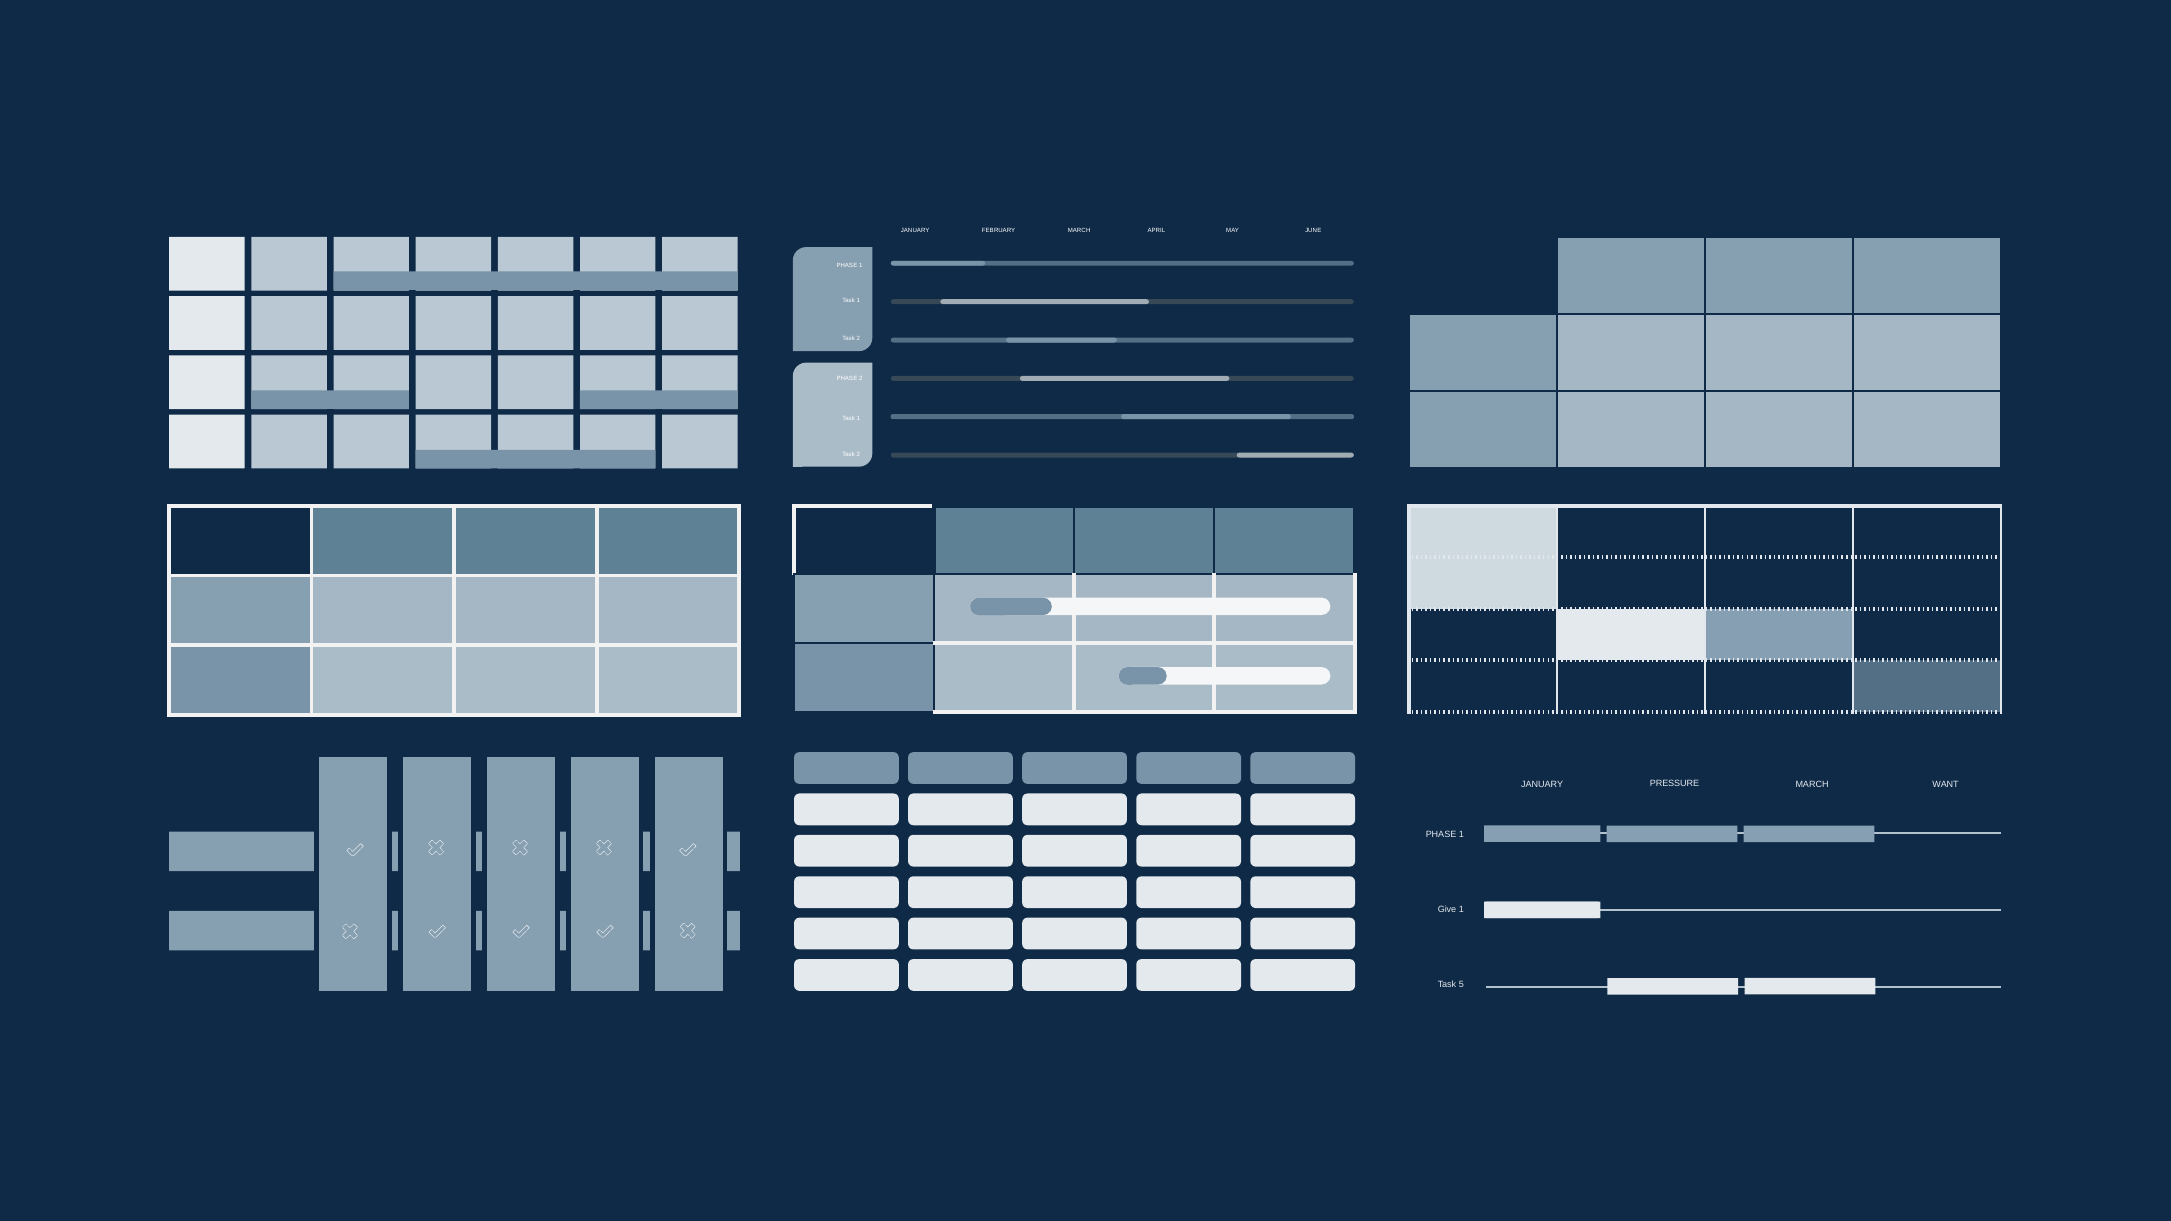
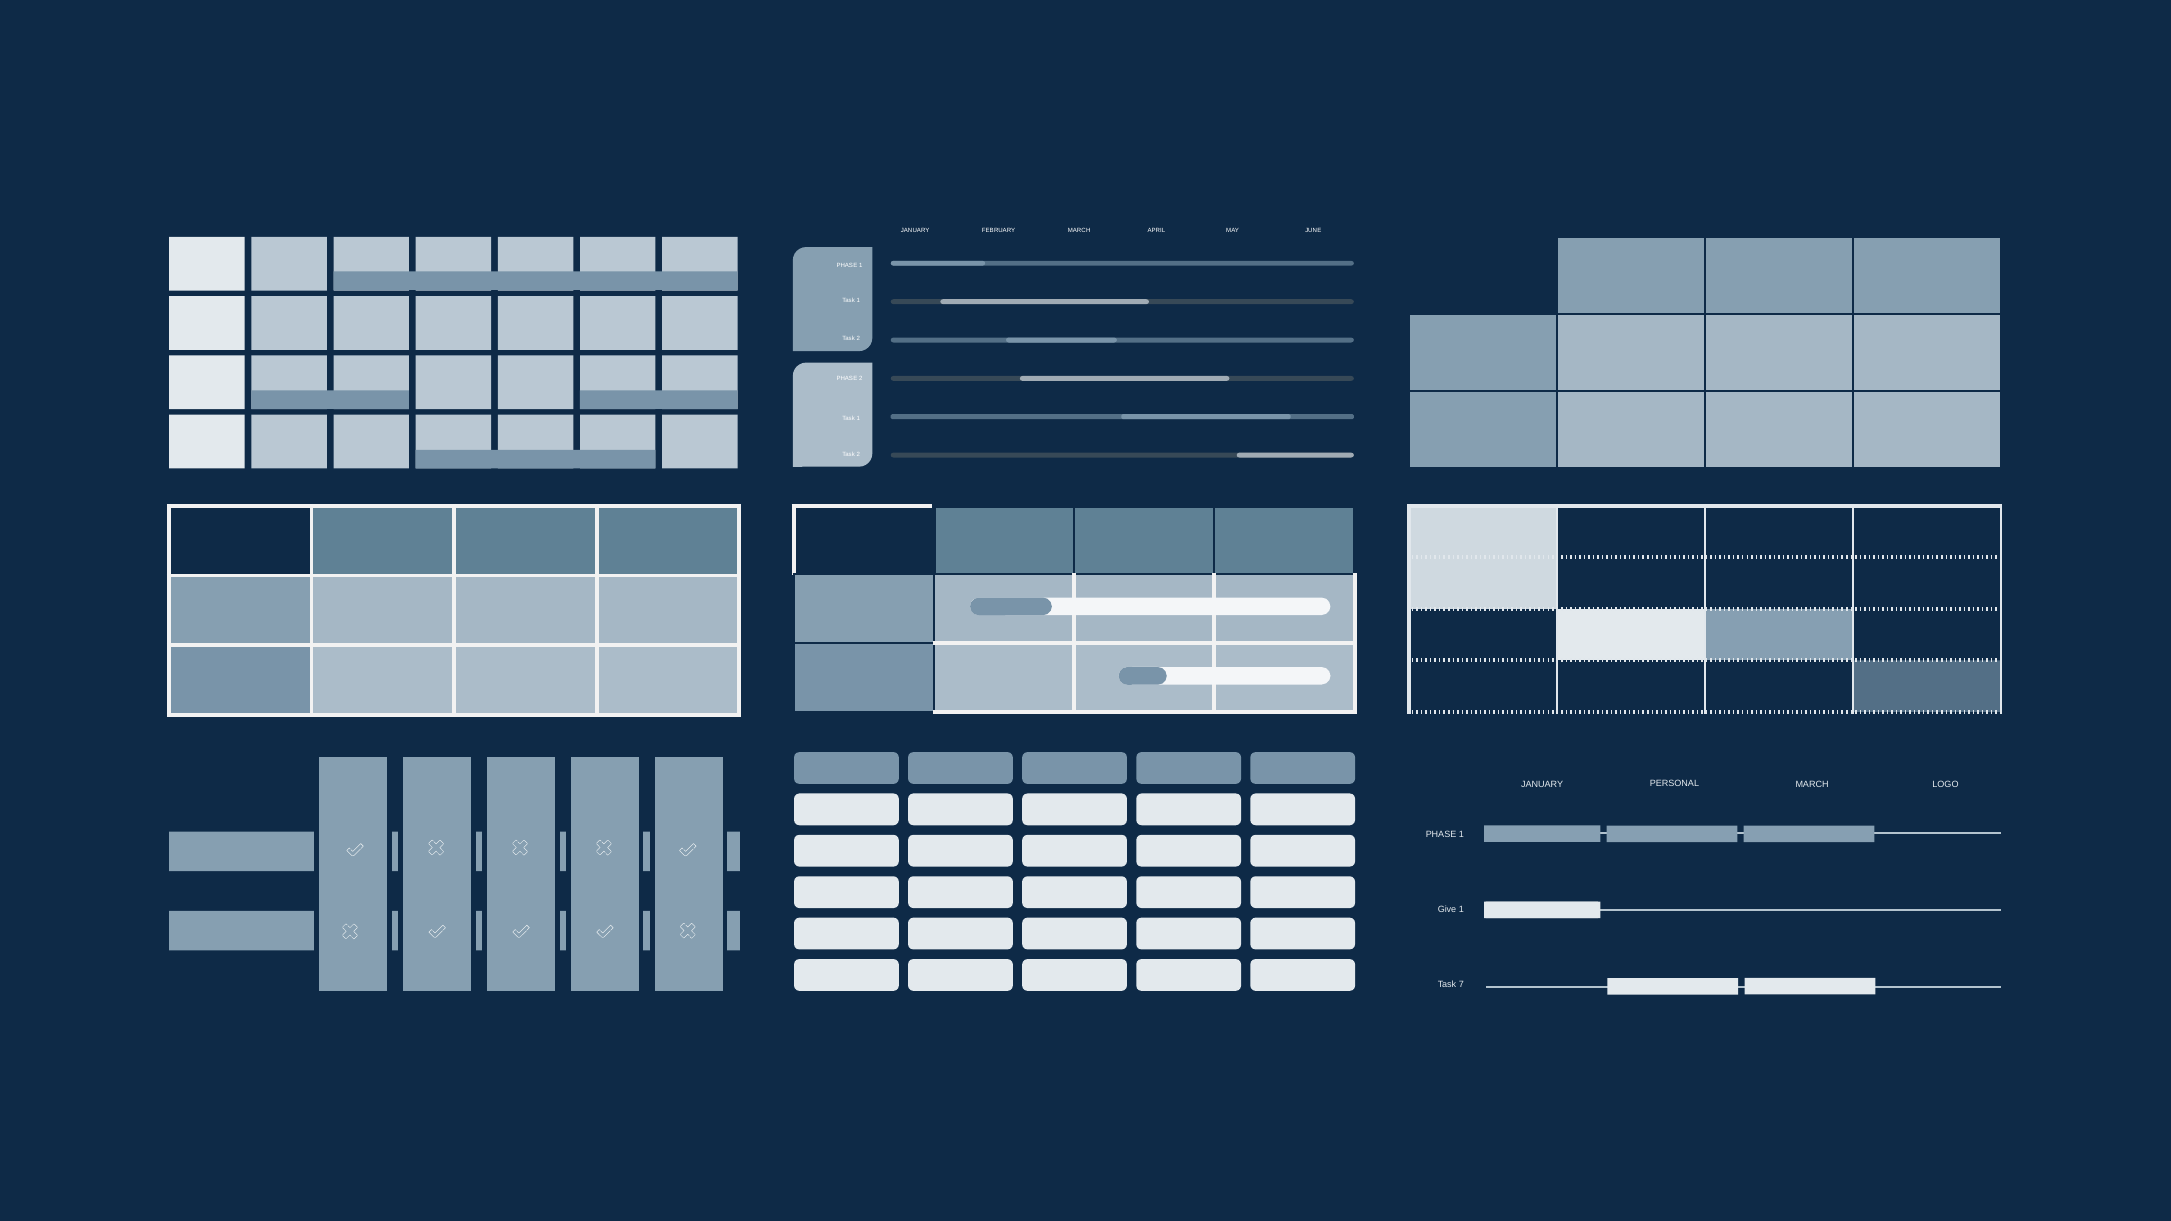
PRESSURE: PRESSURE -> PERSONAL (1674, 784)
WANT: WANT -> LOGO (1945, 784)
5: 5 -> 7 (1461, 984)
